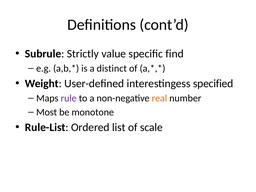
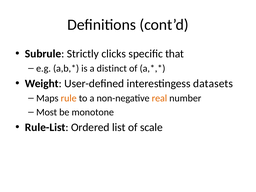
value: value -> clicks (114, 54)
find: find -> that (175, 54)
specified: specified -> datasets (213, 84)
rule colour: purple -> orange (69, 98)
